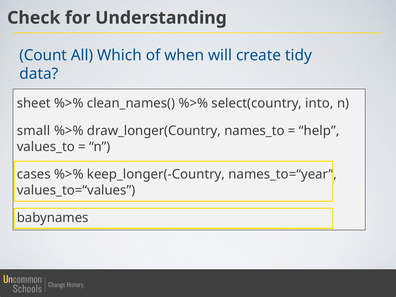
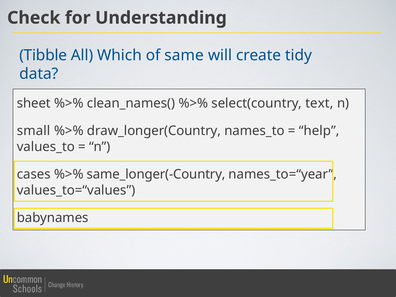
Count: Count -> Tibble (43, 55)
when: when -> same (184, 55)
into: into -> text (319, 103)
keep_longer(-Country: keep_longer(-Country -> same_longer(-Country (156, 174)
